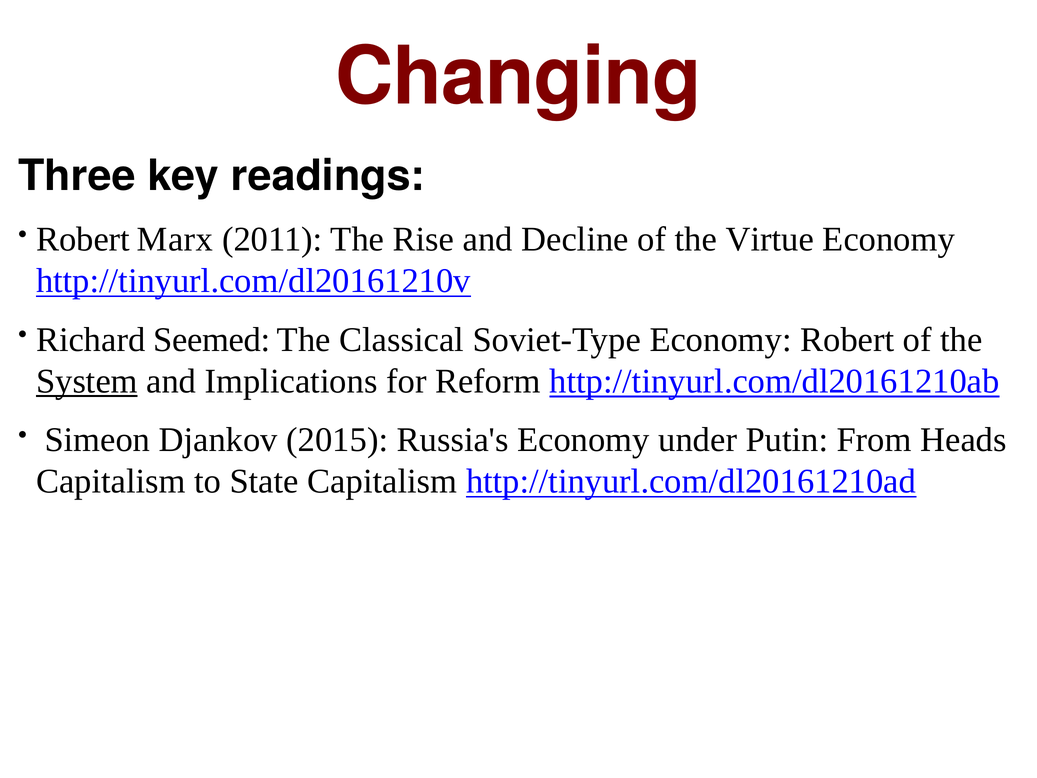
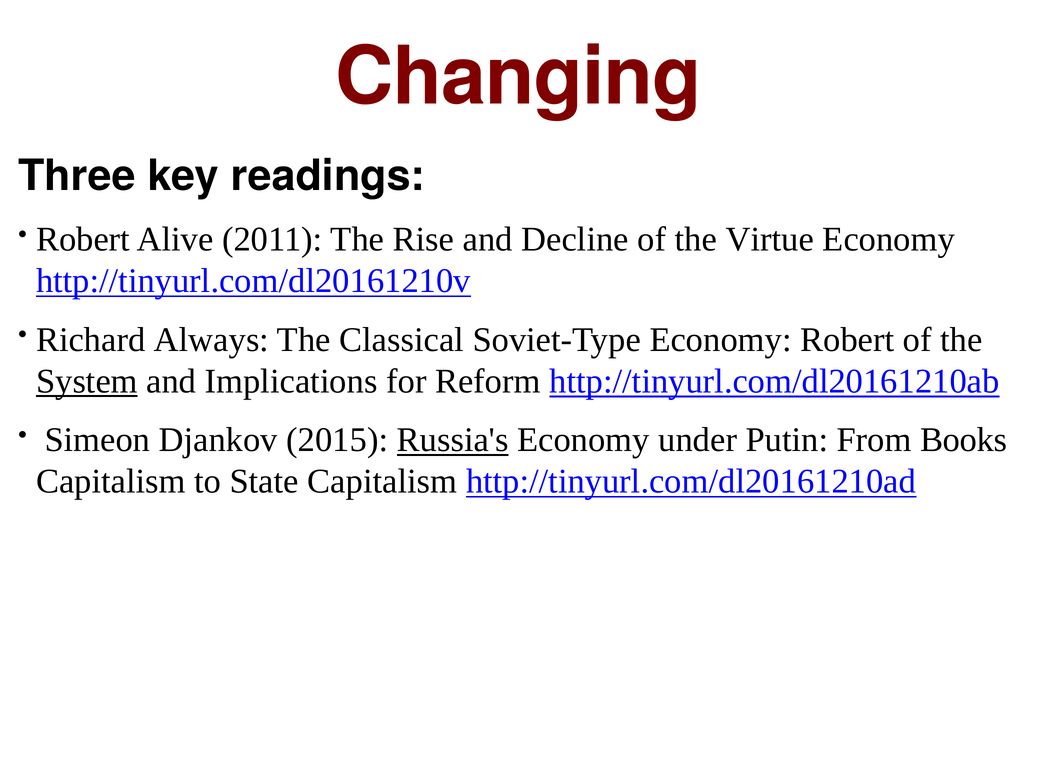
Marx: Marx -> Alive (175, 239)
Seemed: Seemed -> Always (211, 340)
Russia's underline: none -> present (453, 440)
Heads: Heads -> Books (964, 440)
